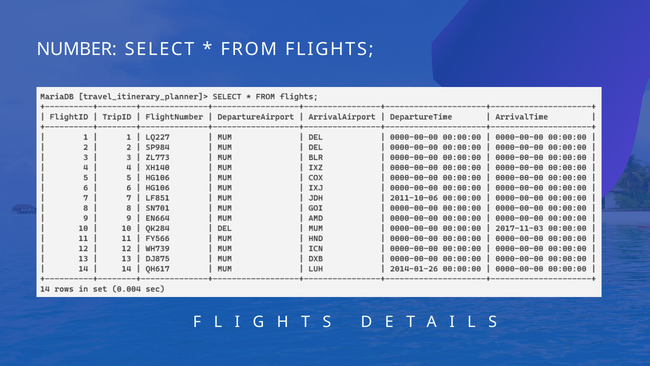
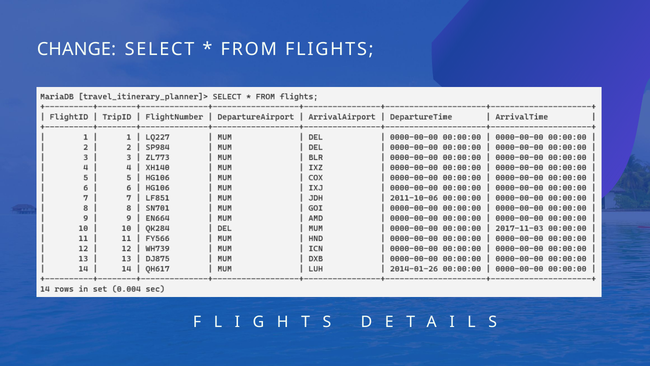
NUMBER: NUMBER -> CHANGE (76, 49)
